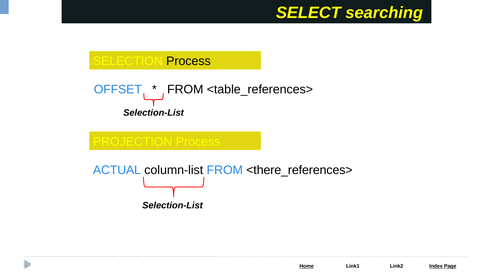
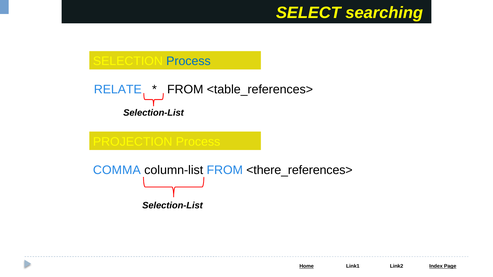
Process colour: black -> blue (188, 61)
OFFSET: OFFSET -> RELATE (118, 90)
ACTUAL: ACTUAL -> COMMA (117, 170)
